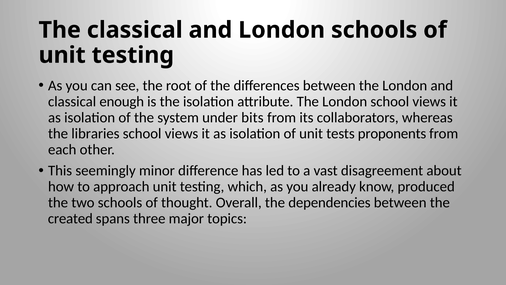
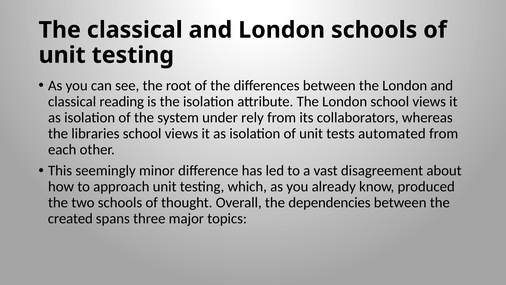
enough: enough -> reading (122, 101)
bits: bits -> rely (252, 117)
proponents: proponents -> automated (392, 133)
